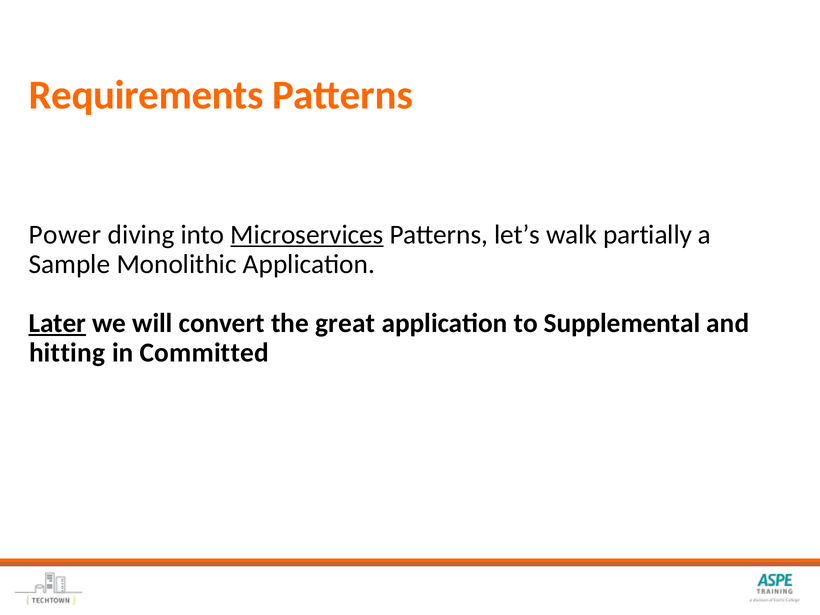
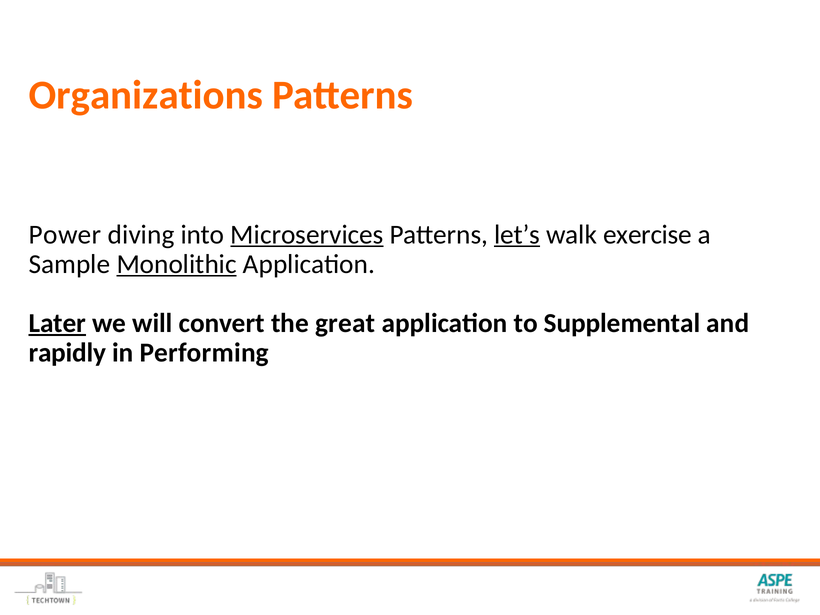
Requirements: Requirements -> Organizations (146, 95)
let’s underline: none -> present (517, 235)
partially: partially -> exercise (648, 235)
Monolithic underline: none -> present (177, 264)
hitting: hitting -> rapidly (67, 353)
Committed: Committed -> Performing (204, 353)
